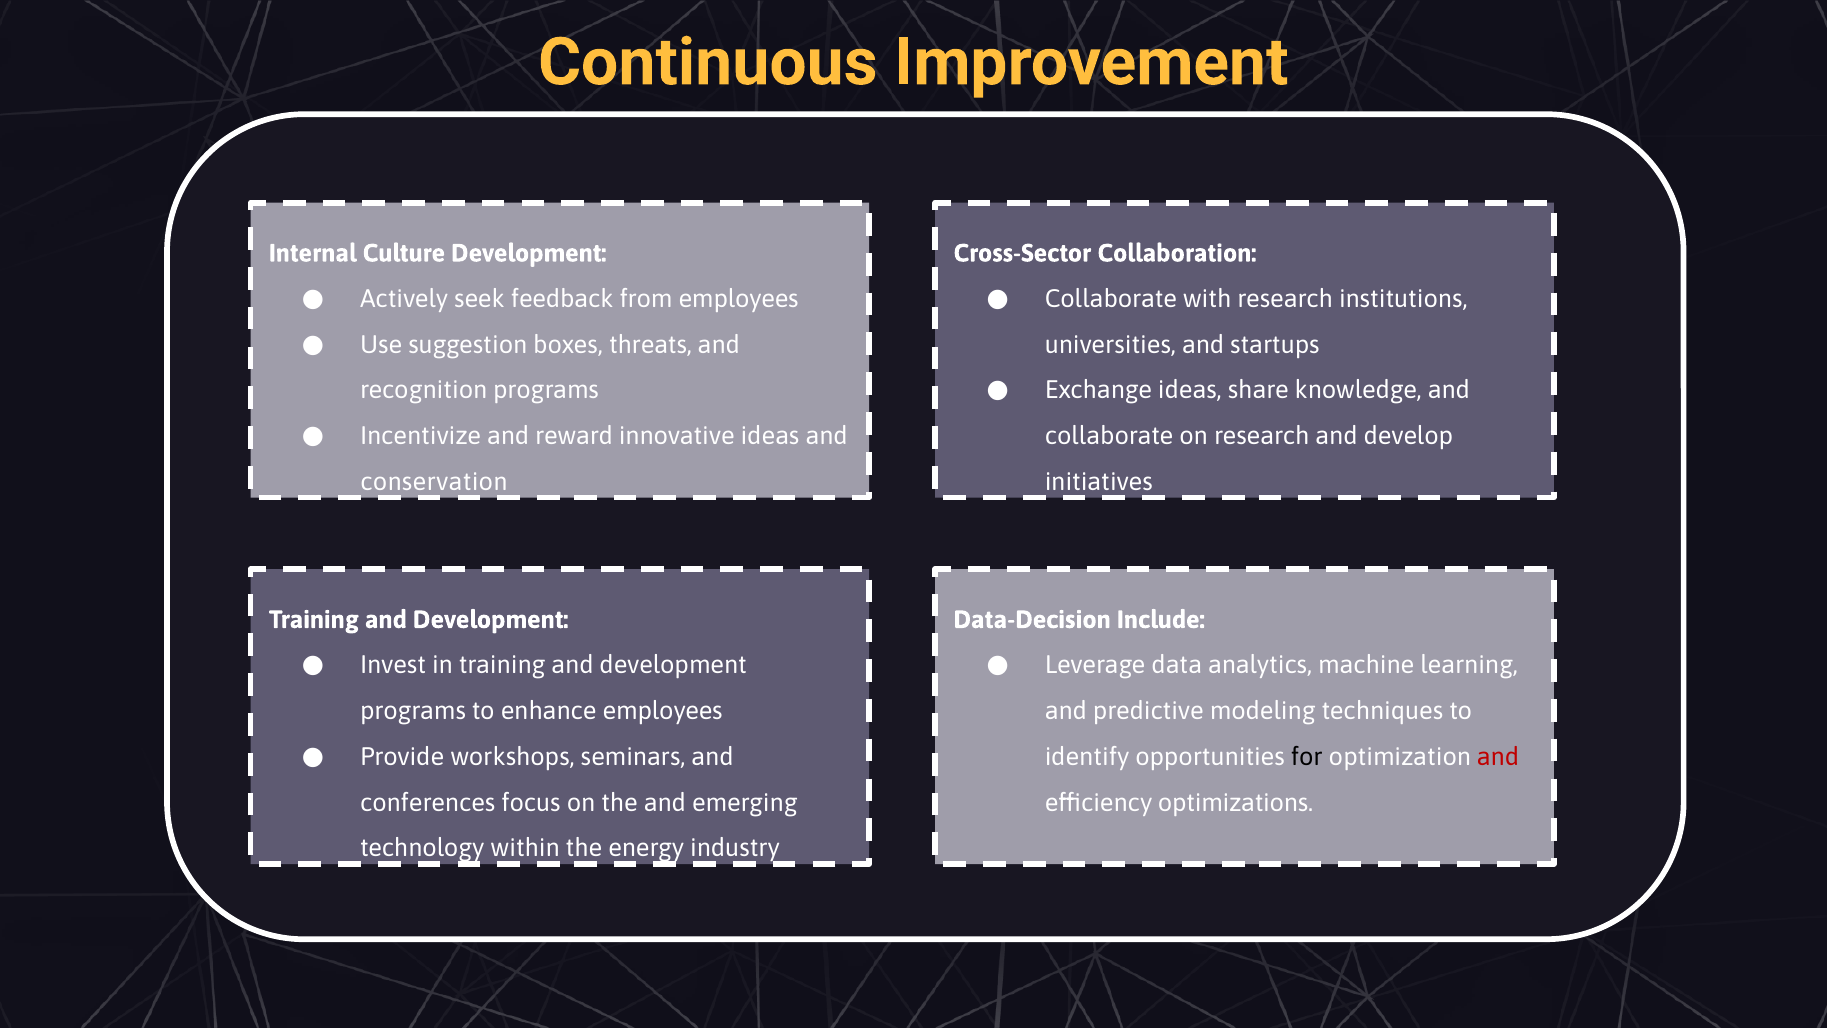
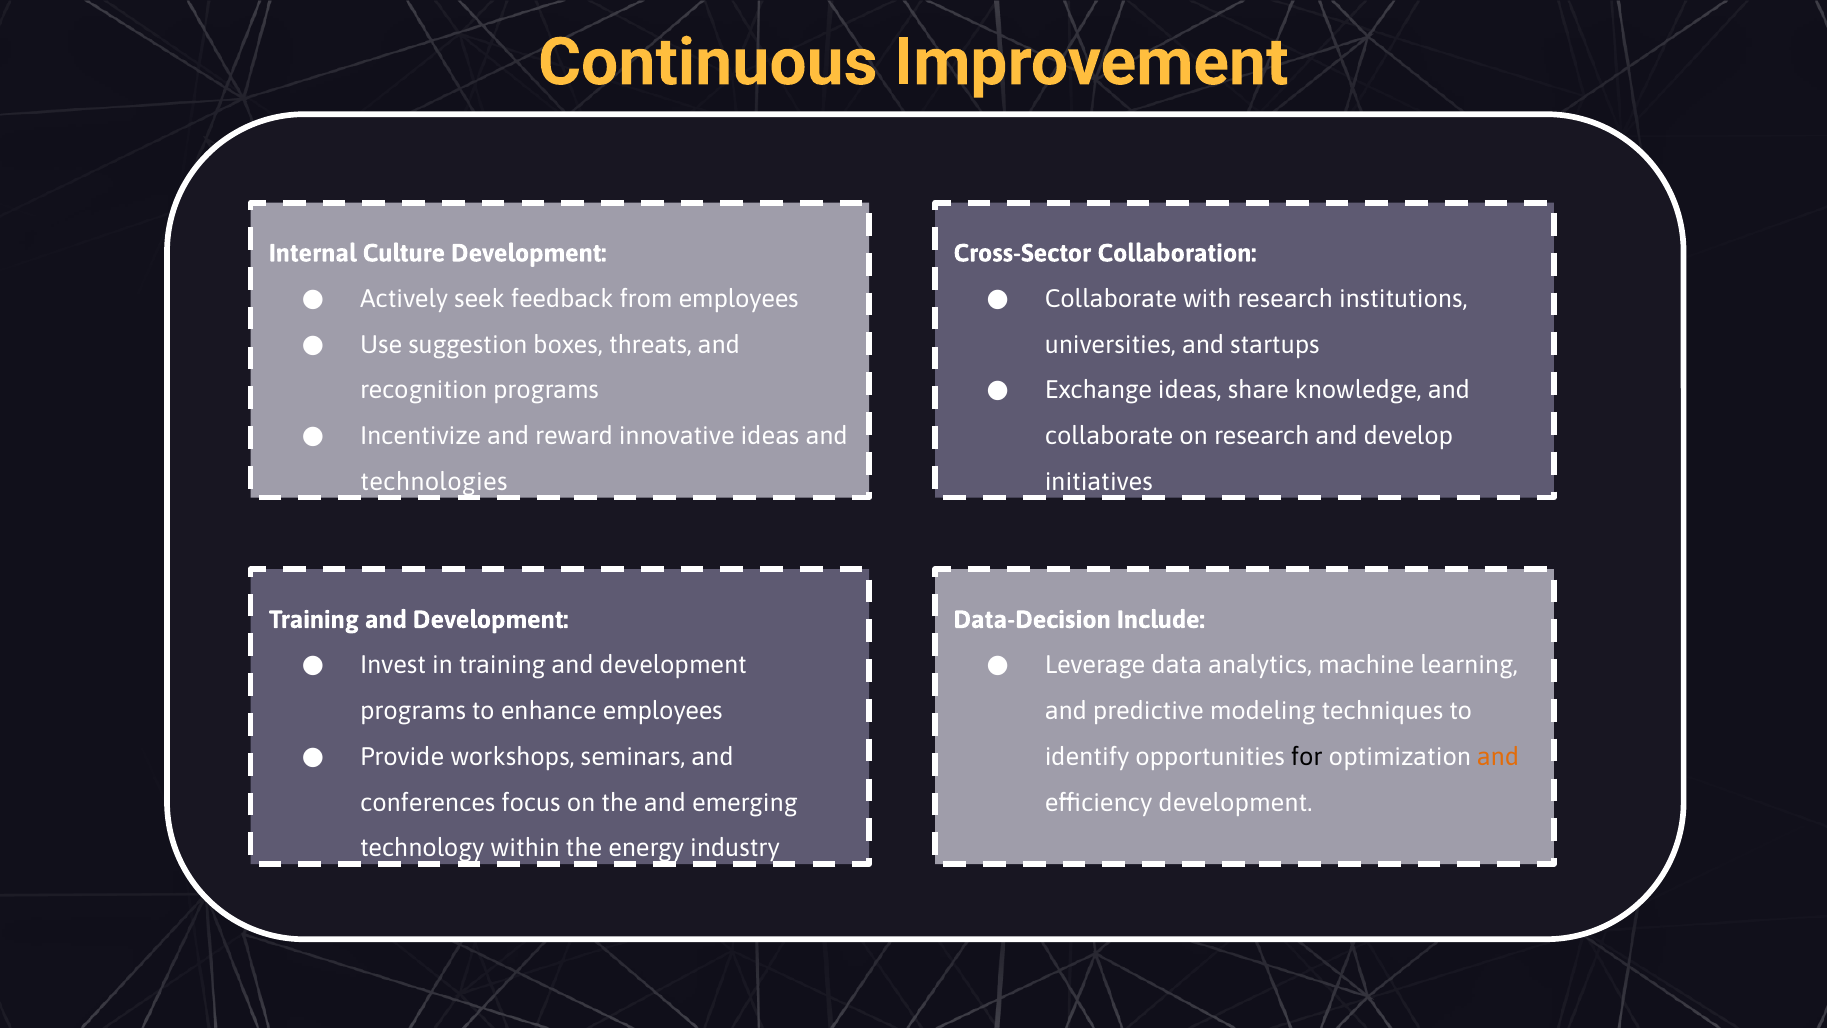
conservation: conservation -> technologies (434, 482)
and colour: red -> orange (1498, 757)
efficiency optimizations: optimizations -> development (1235, 803)
